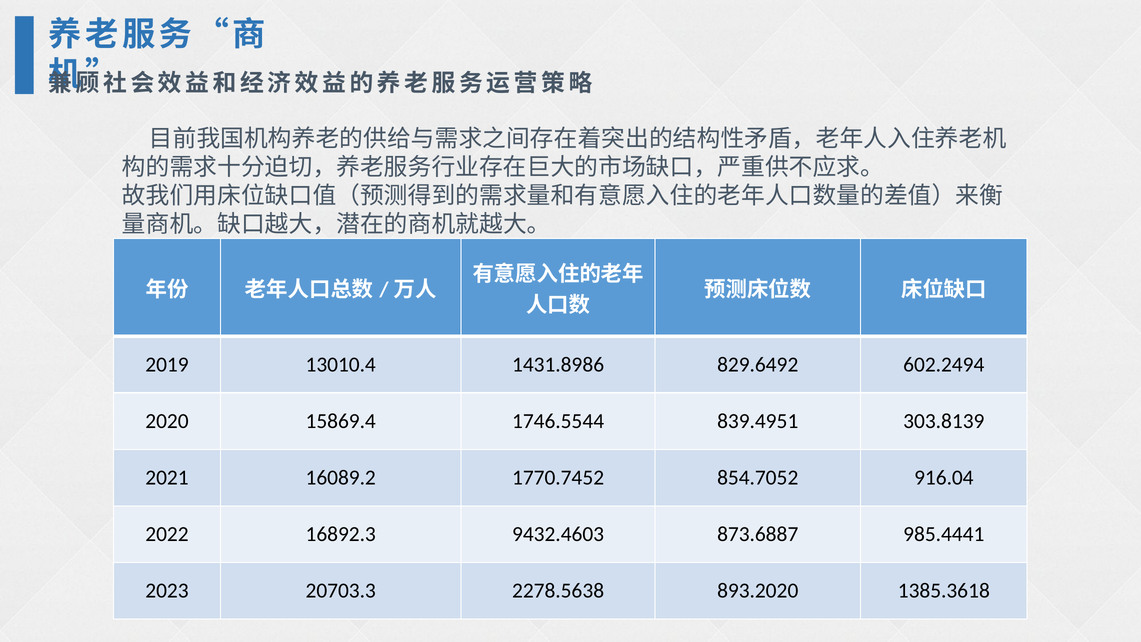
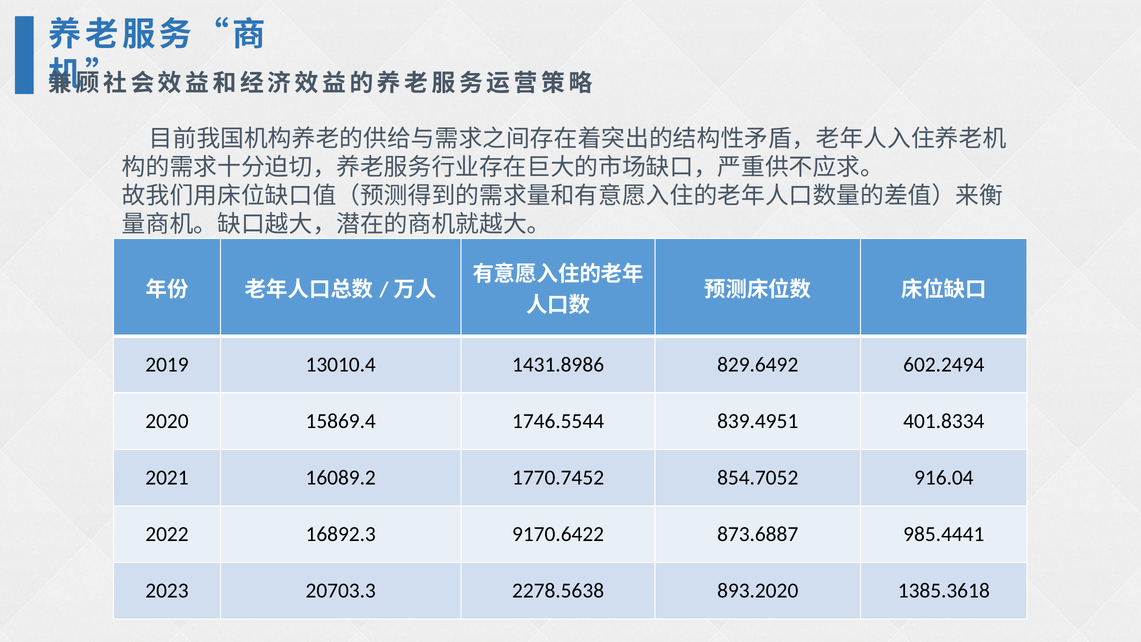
303.8139: 303.8139 -> 401.8334 (944, 421)
9432.4603: 9432.4603 -> 9170.6422 (558, 534)
